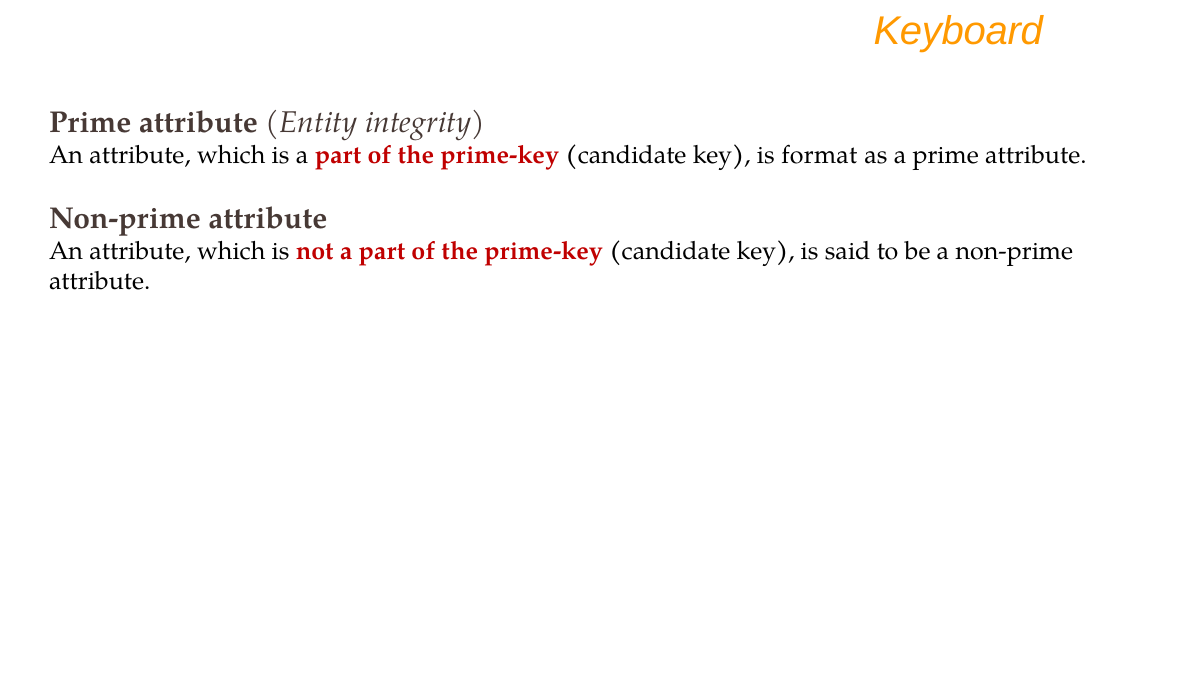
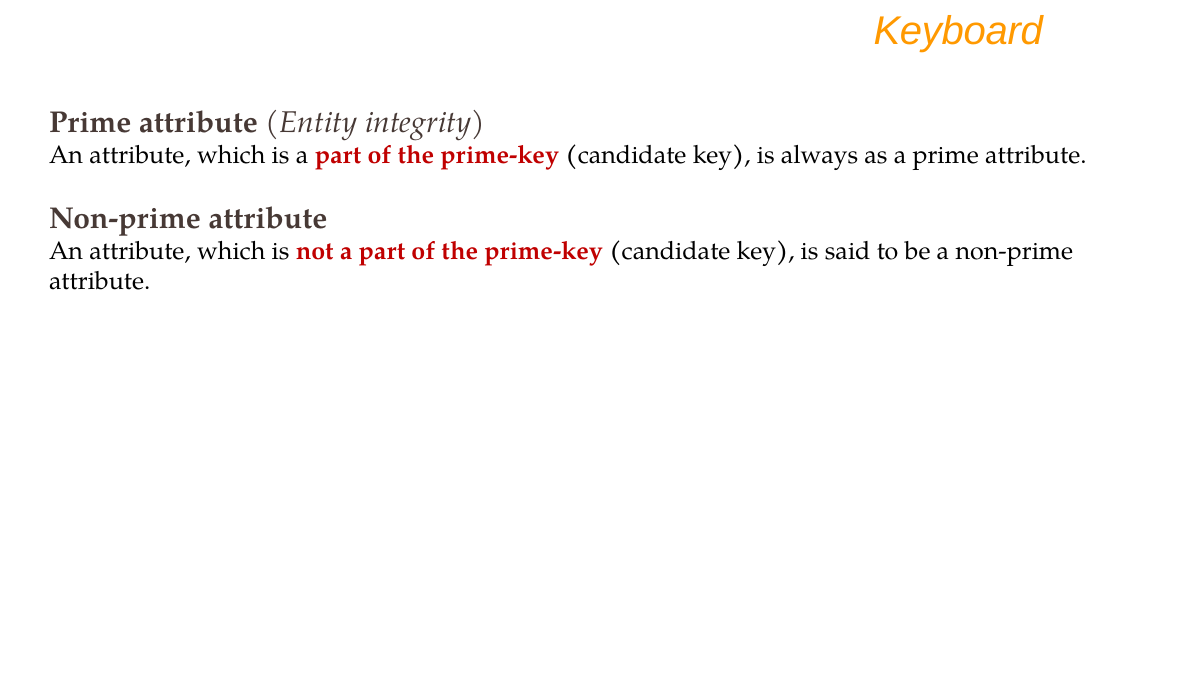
format: format -> always (820, 155)
